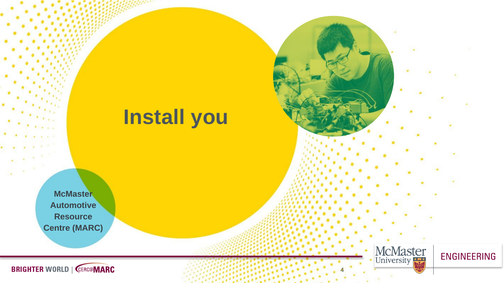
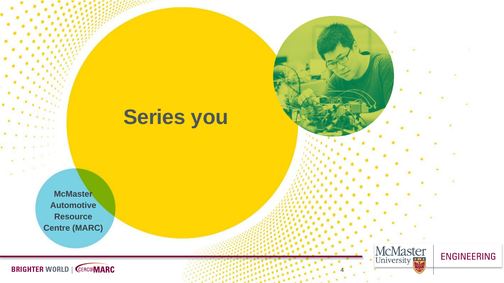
Install: Install -> Series (154, 117)
